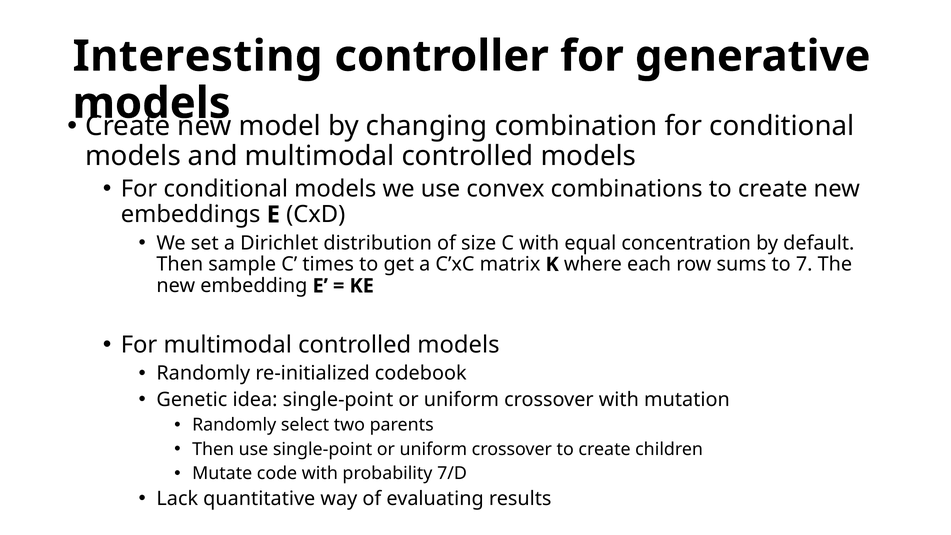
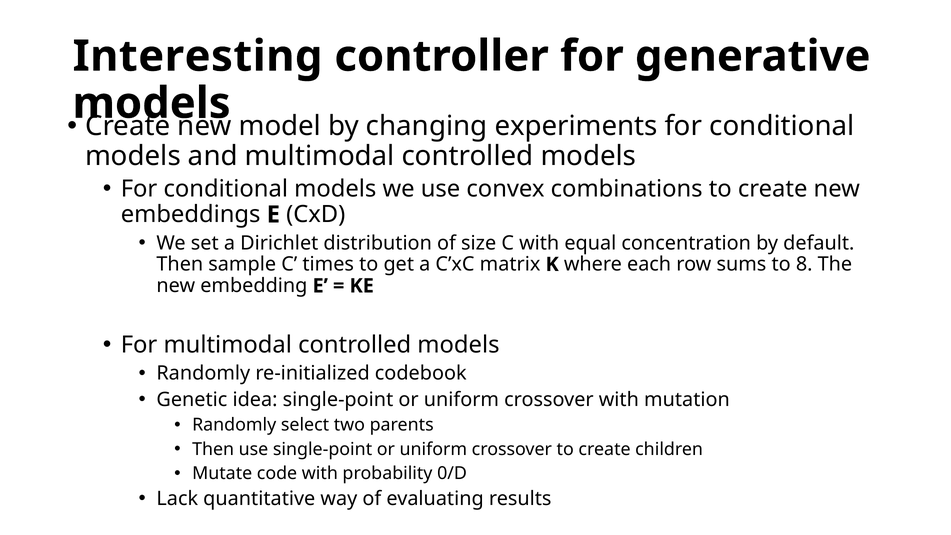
combination: combination -> experiments (576, 126)
7: 7 -> 8 (804, 264)
7/D: 7/D -> 0/D (452, 473)
